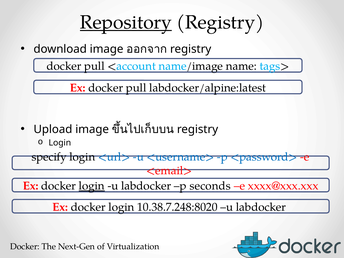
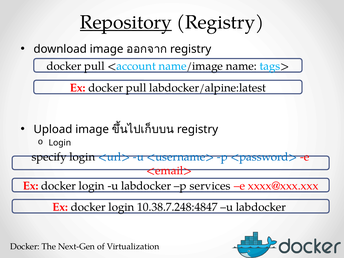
login underline: present -> none (92, 186)
seconds: seconds -> services (210, 186)
10.38.7.248:8020: 10.38.7.248:8020 -> 10.38.7.248:4847 (177, 207)
